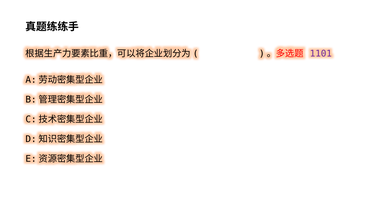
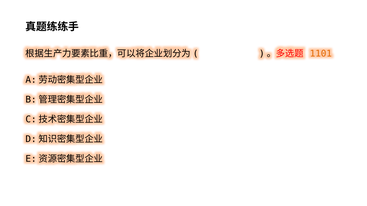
1101 colour: purple -> orange (321, 54)
